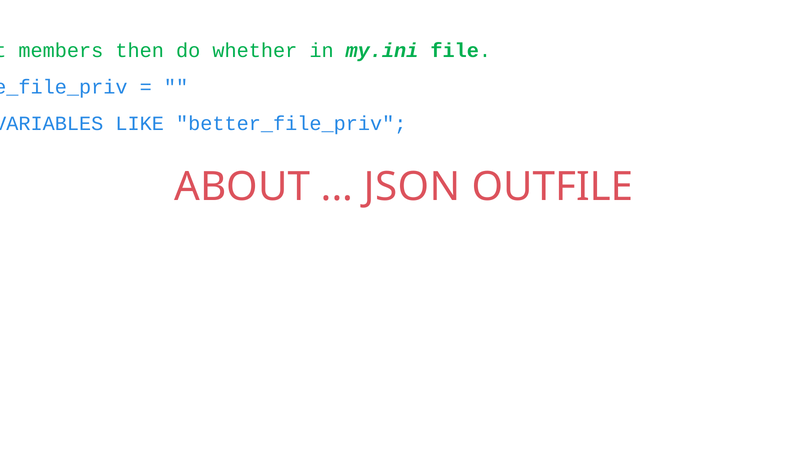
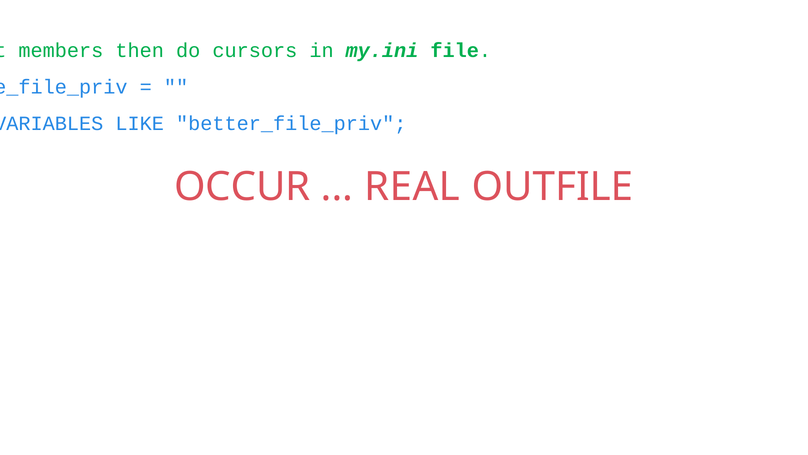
whether: whether -> cursors (255, 51)
ABOUT: ABOUT -> OCCUR (242, 187)
JSON: JSON -> REAL (412, 187)
